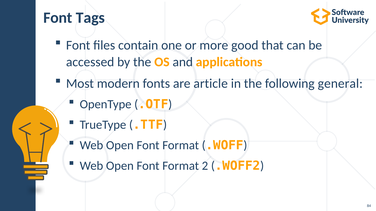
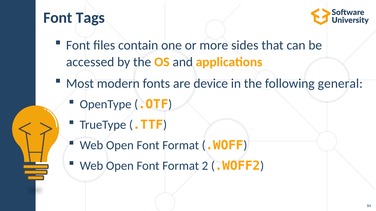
good: good -> sides (245, 45)
article: article -> device (211, 84)
